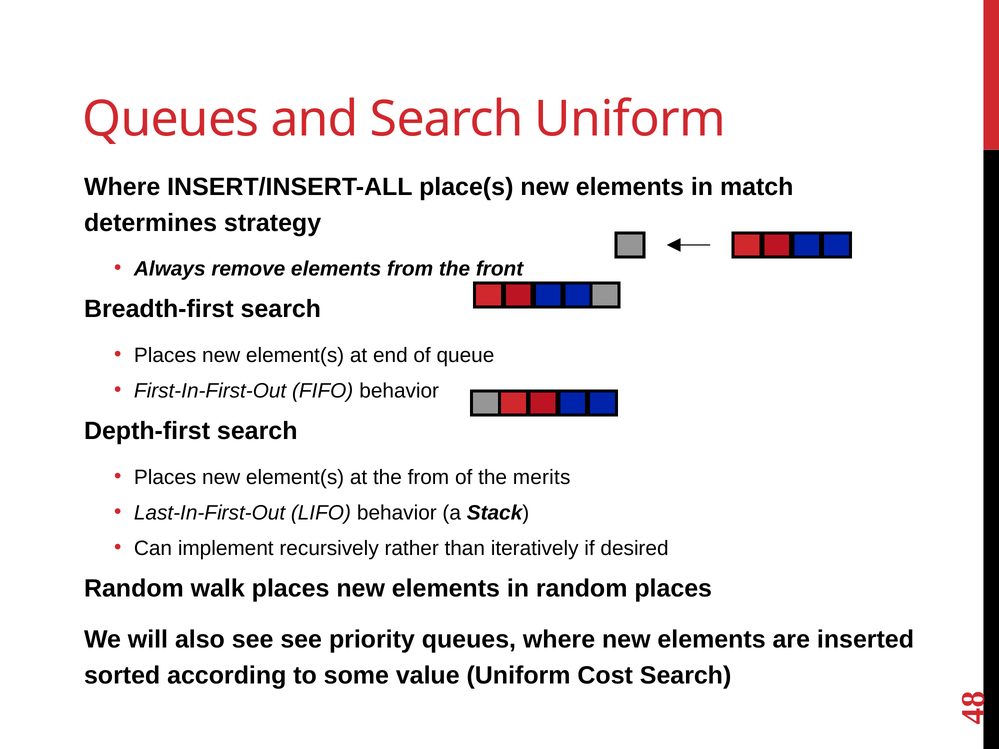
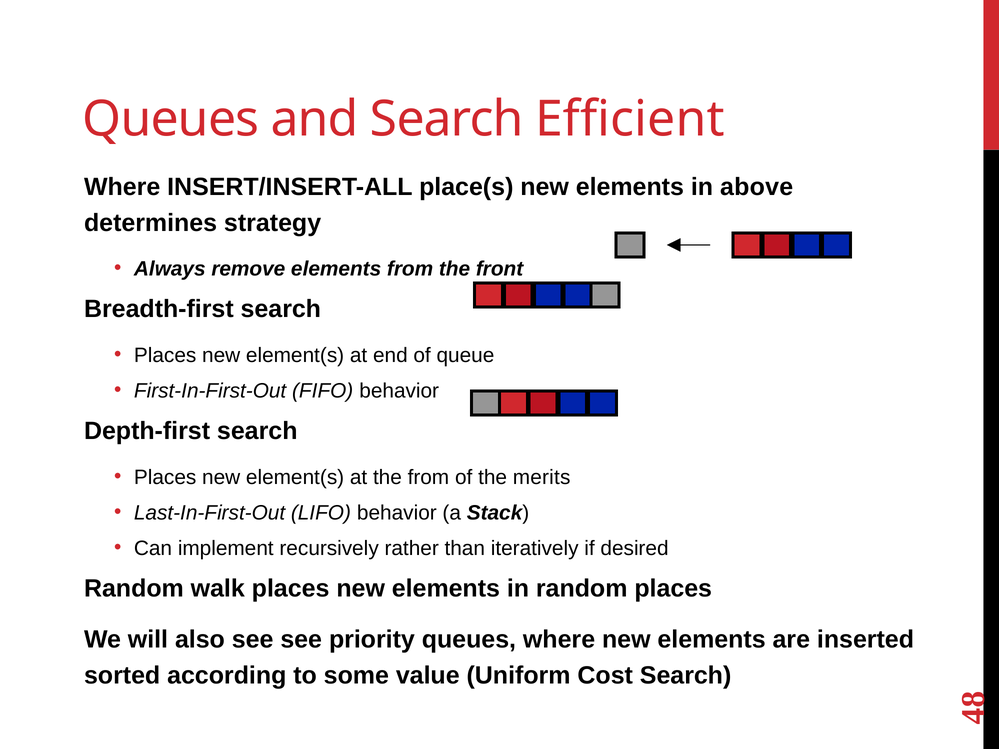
Search Uniform: Uniform -> Efficient (630, 119)
match: match -> above (757, 187)
